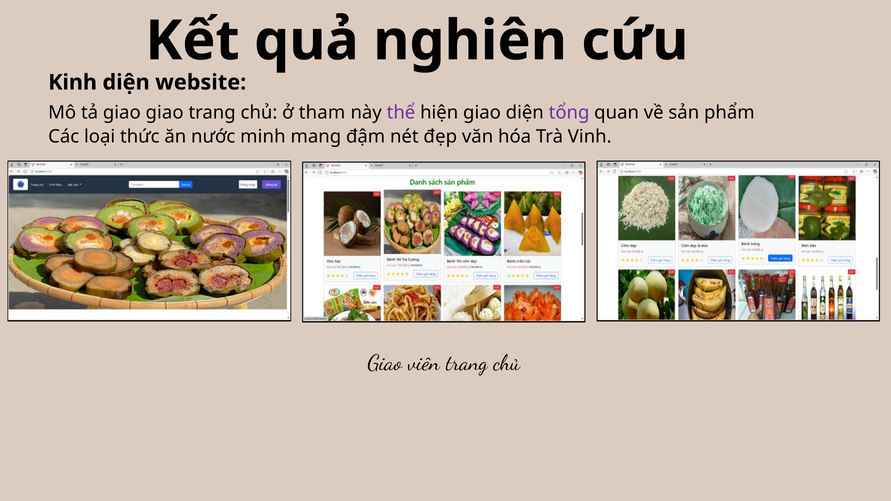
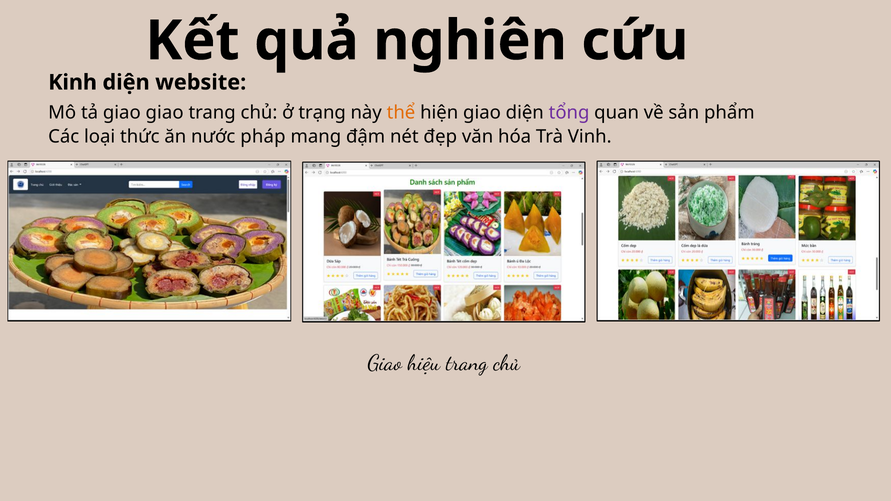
tham: tham -> trạng (322, 113)
thể colour: purple -> orange (401, 113)
minh: minh -> pháp (263, 137)
viên: viên -> hiệu (424, 363)
